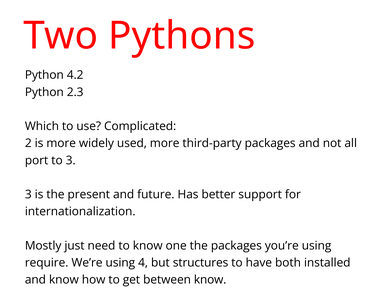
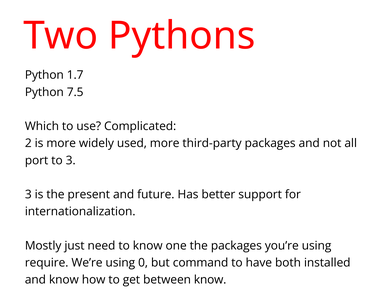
4.2: 4.2 -> 1.7 (75, 75)
2.3: 2.3 -> 7.5 (75, 92)
4: 4 -> 0 (143, 263)
structures: structures -> command (201, 263)
